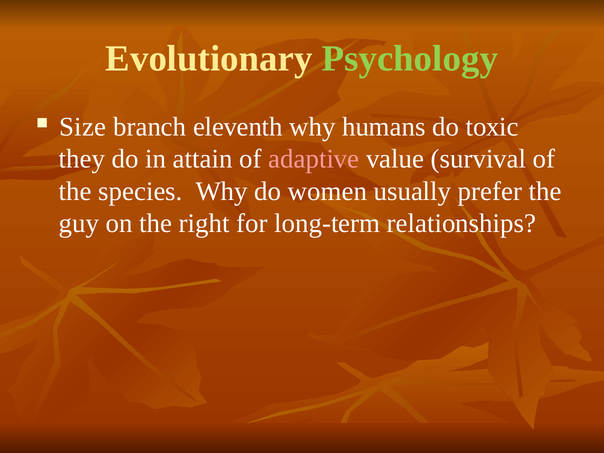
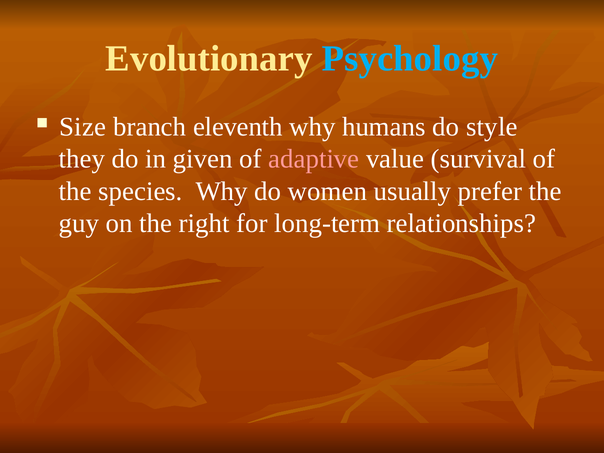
Psychology colour: light green -> light blue (410, 59)
toxic: toxic -> style (492, 127)
attain: attain -> given (203, 159)
